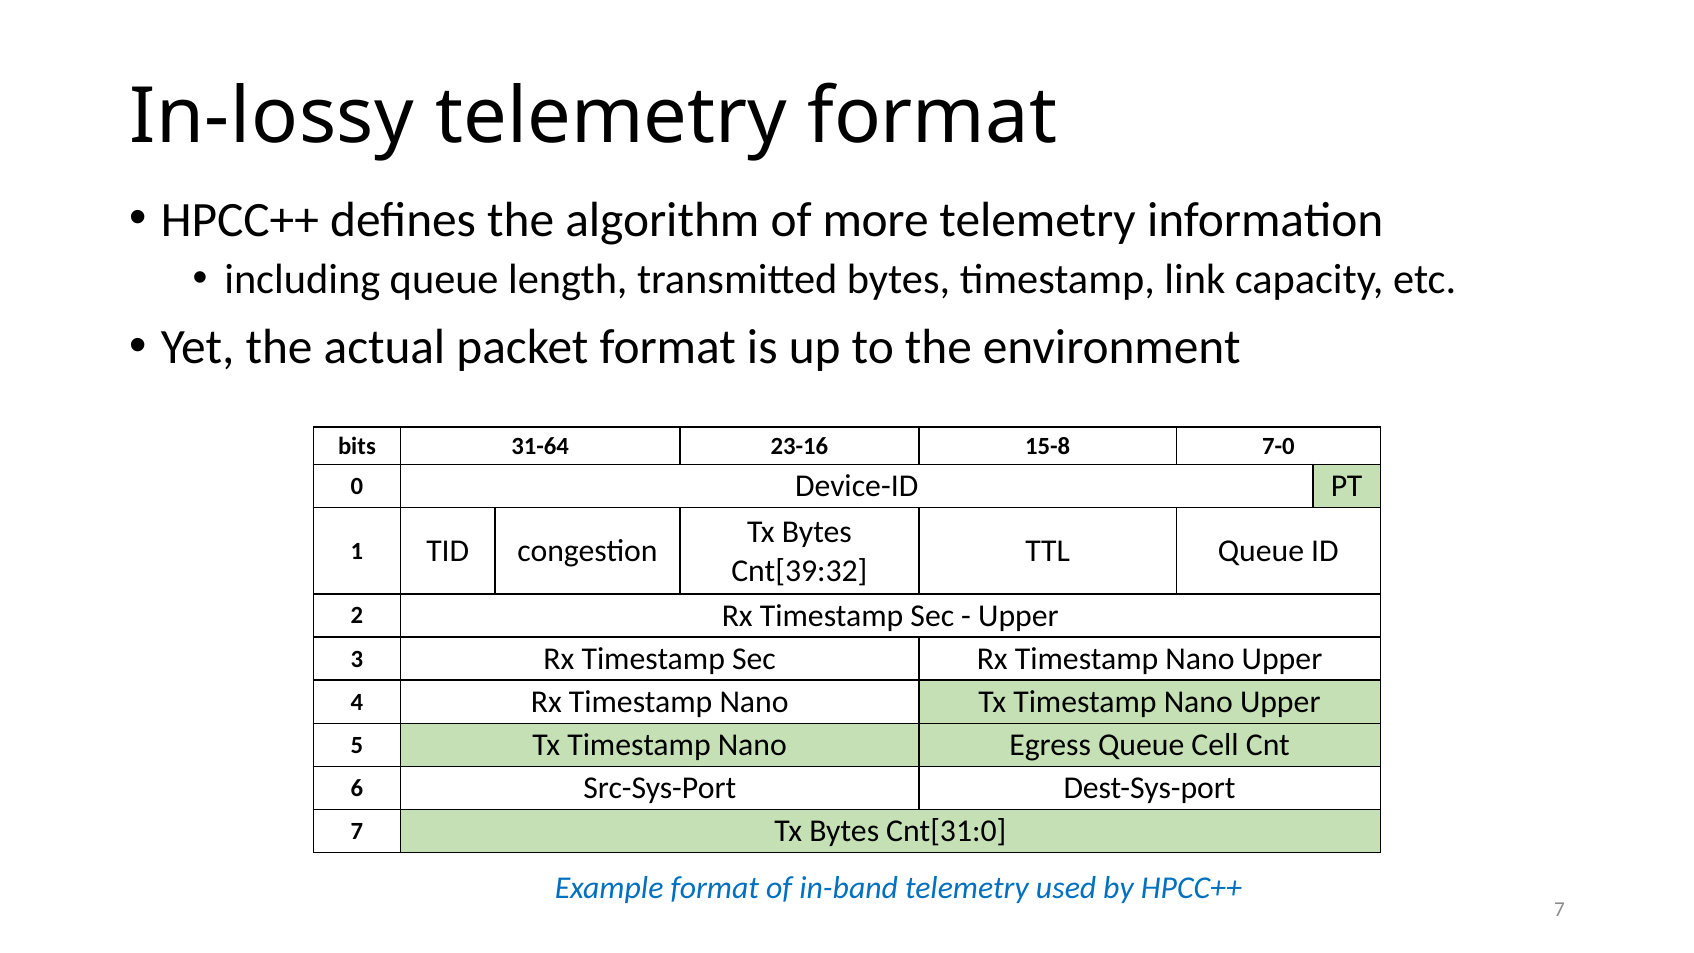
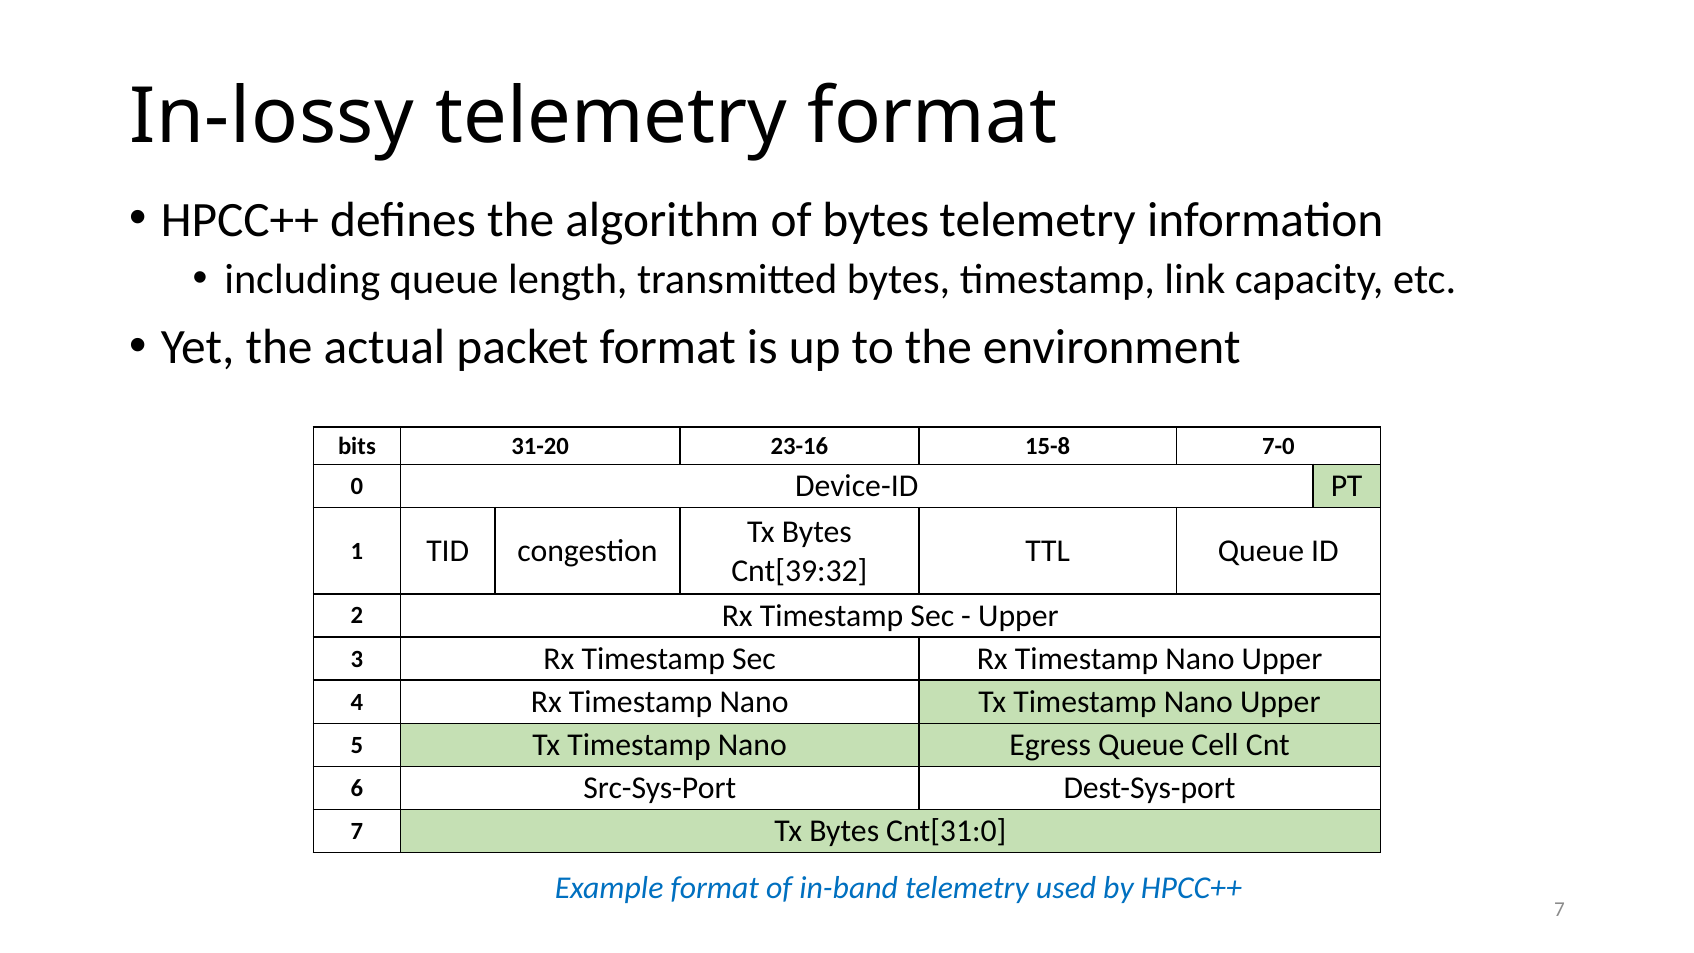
of more: more -> bytes (876, 220)
31-64: 31-64 -> 31-20 (540, 446)
